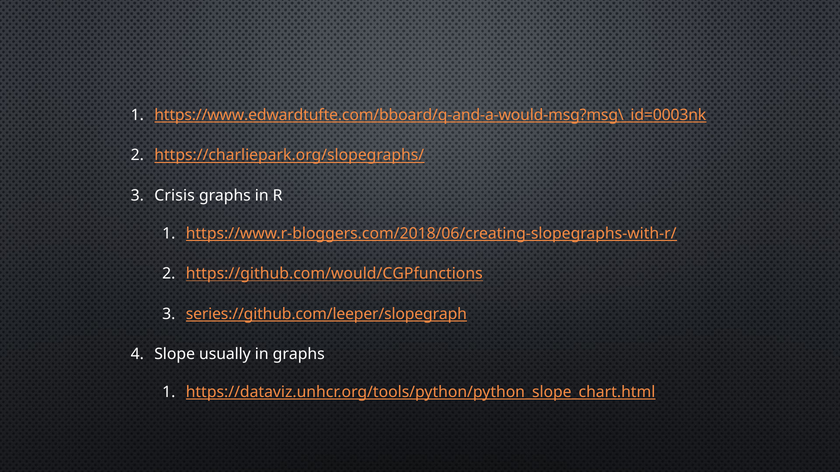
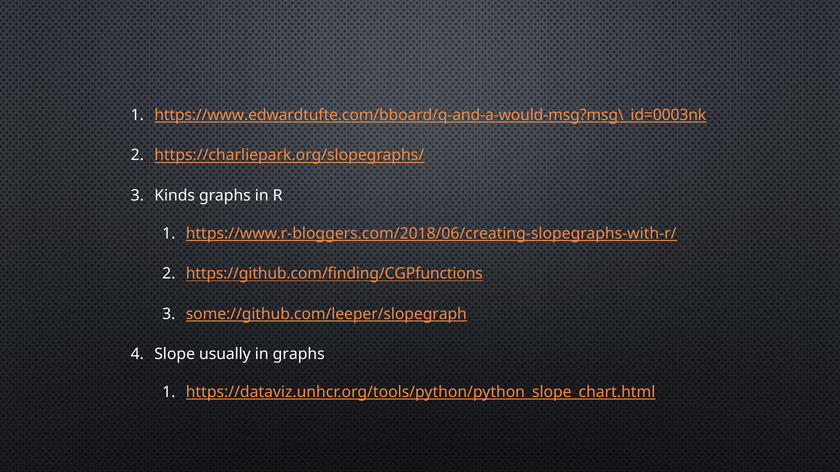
Crisis: Crisis -> Kinds (175, 196)
https://github.com/would/CGPfunctions: https://github.com/would/CGPfunctions -> https://github.com/finding/CGPfunctions (334, 274)
series://github.com/leeper/slopegraph: series://github.com/leeper/slopegraph -> some://github.com/leeper/slopegraph (326, 314)
